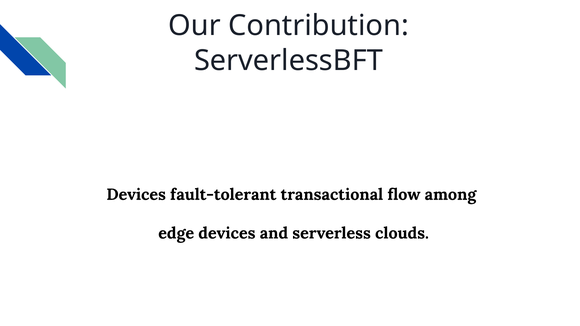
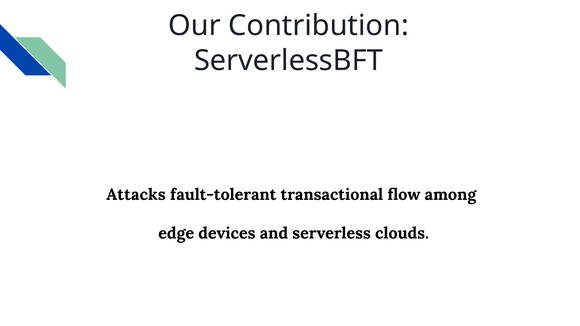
Devices: Devices -> Attacks (136, 195)
